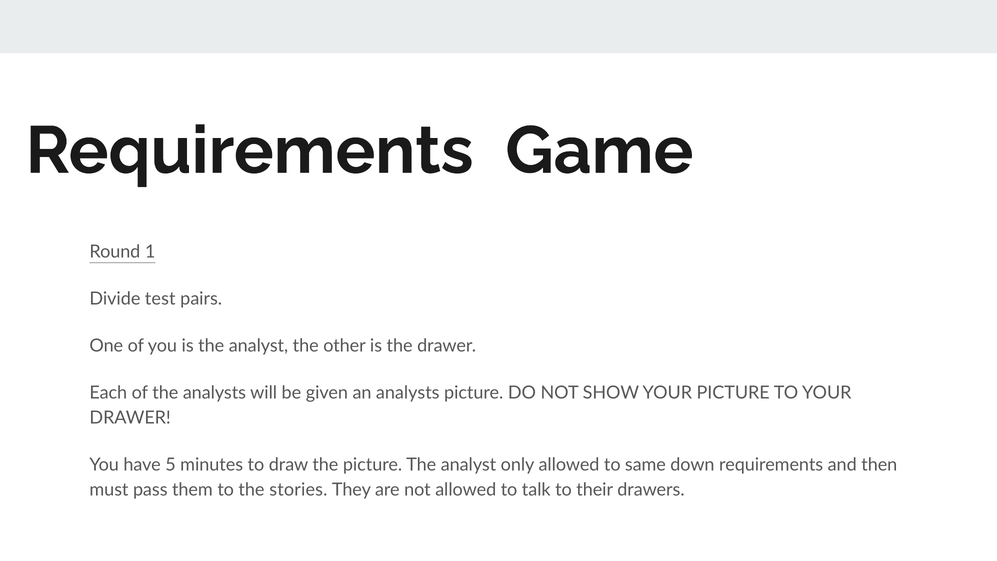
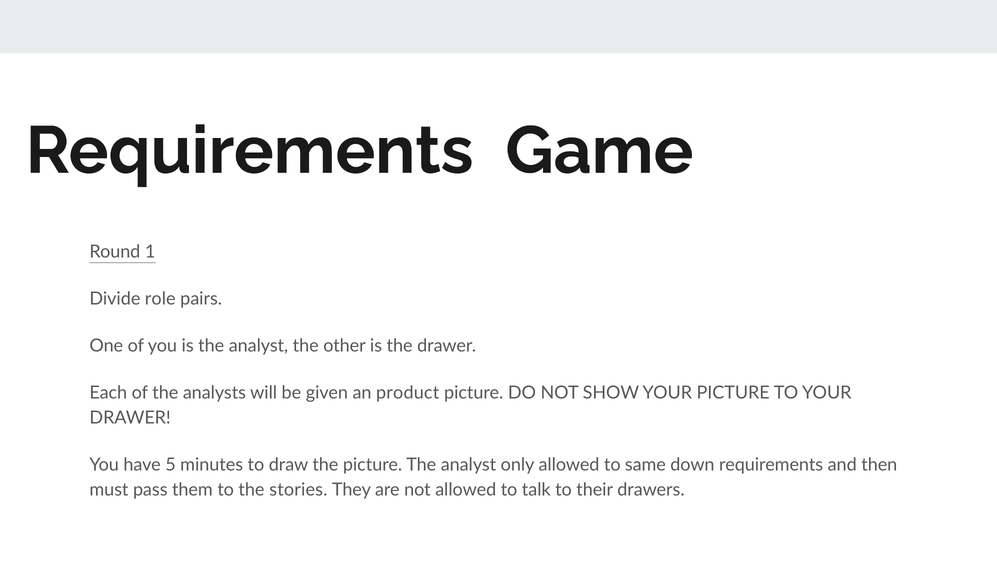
test: test -> role (160, 299)
an analysts: analysts -> product (408, 393)
